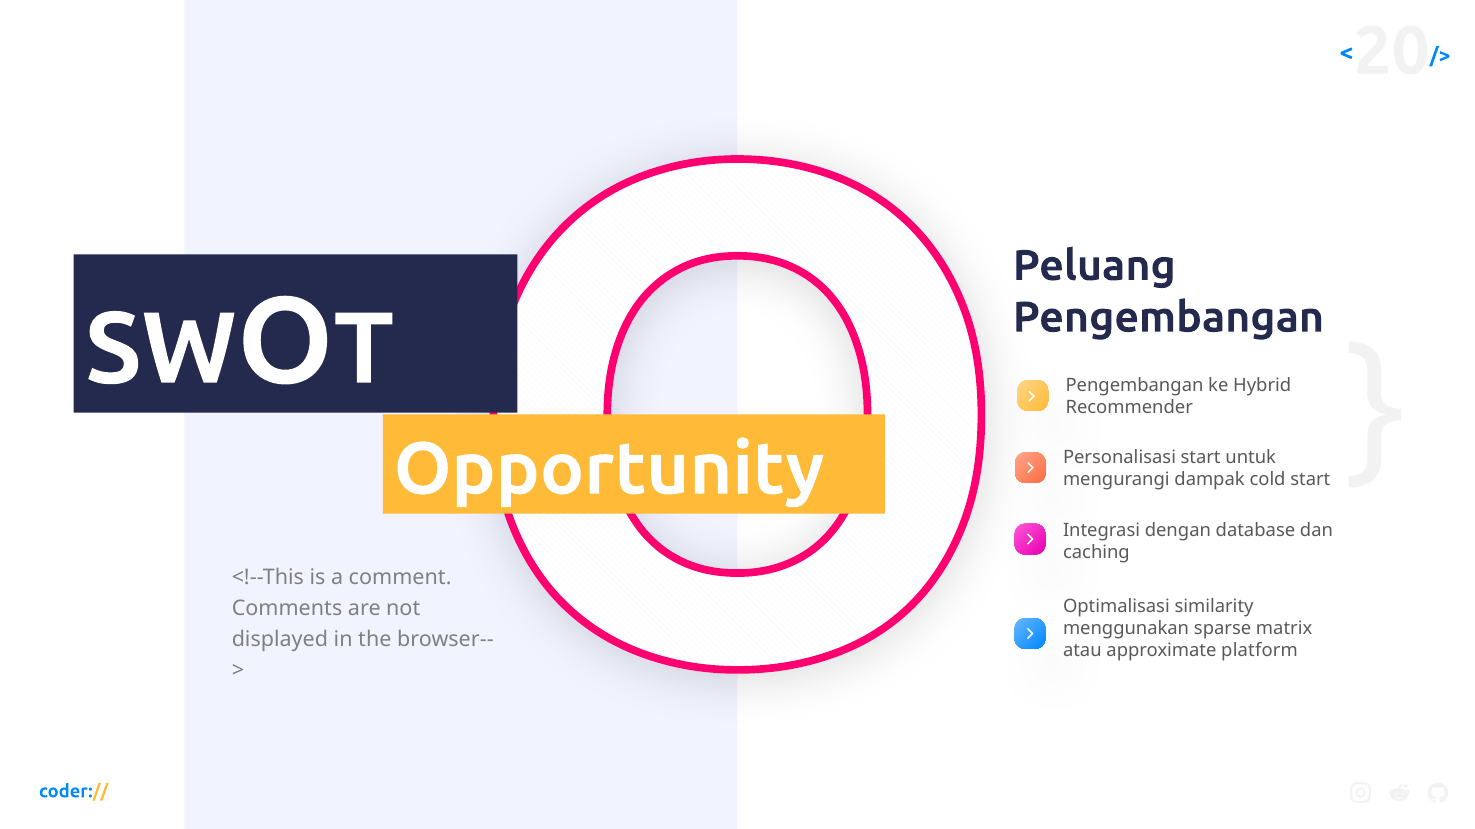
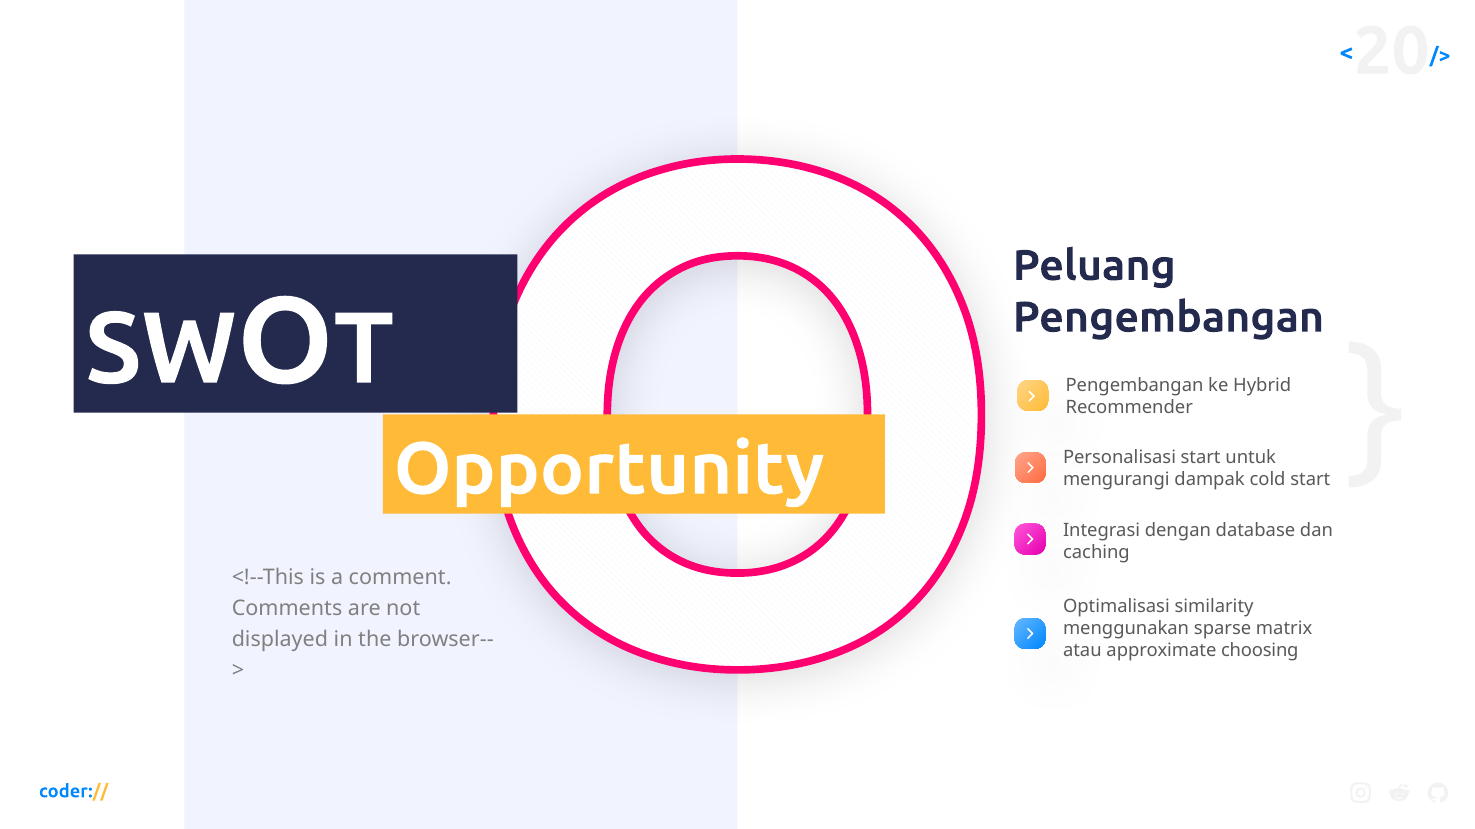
platform: platform -> choosing (1260, 651)
